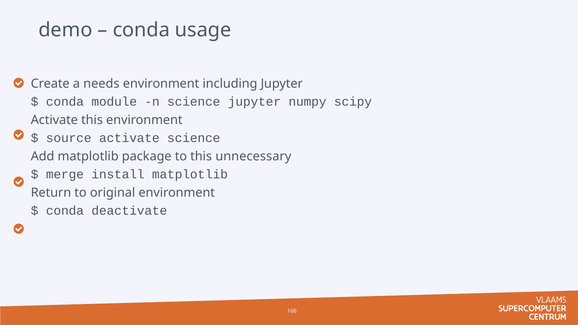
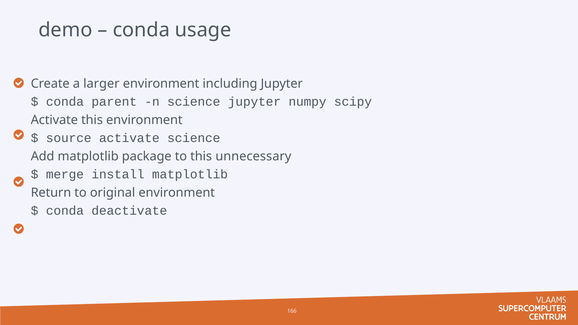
needs: needs -> larger (101, 84)
module: module -> parent (114, 102)
